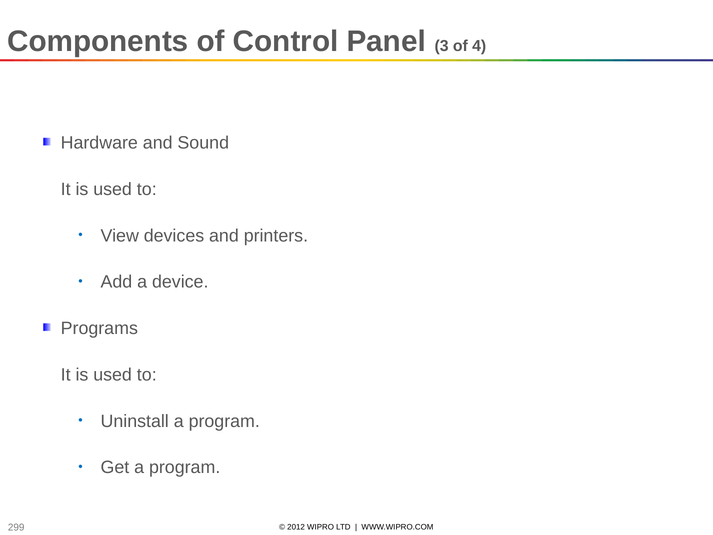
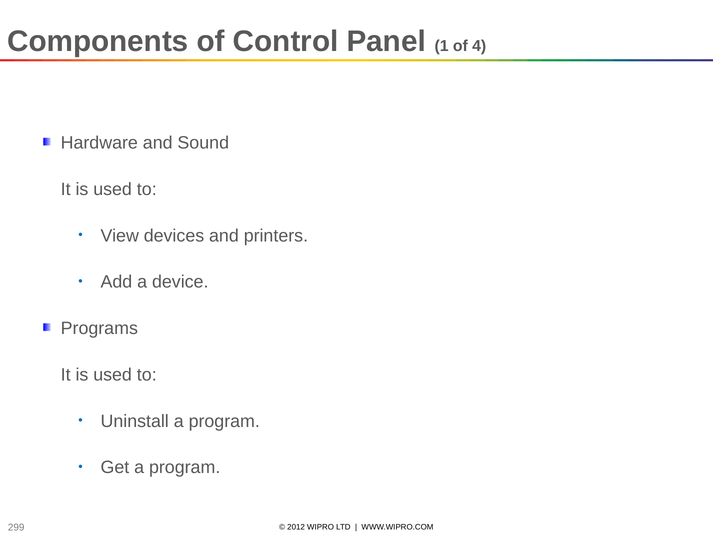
3: 3 -> 1 (442, 46)
